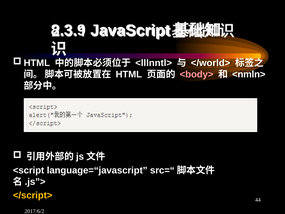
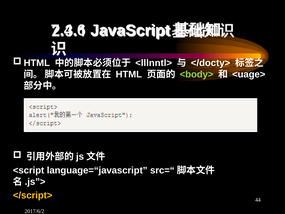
8.3.9: 8.3.9 -> 7.4.6 (68, 30)
</world>: </world> -> </docty> (211, 63)
<body> colour: pink -> light green (197, 74)
<nmln>: <nmln> -> <uage> (249, 74)
